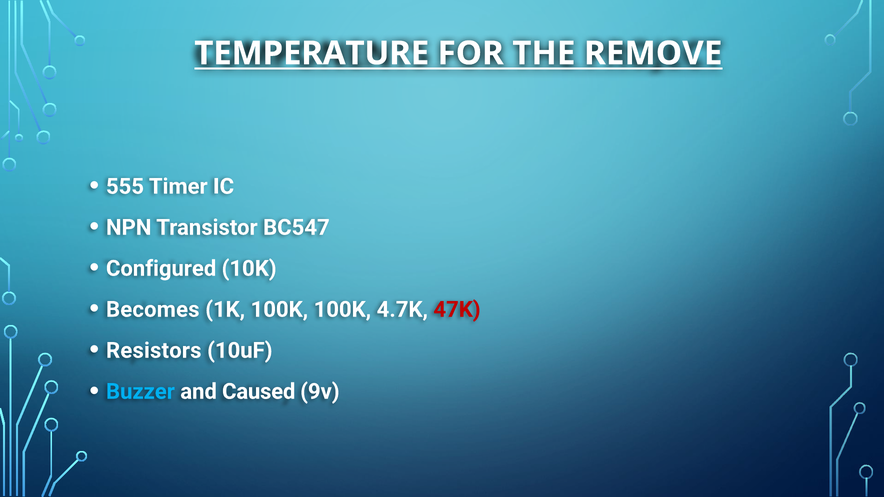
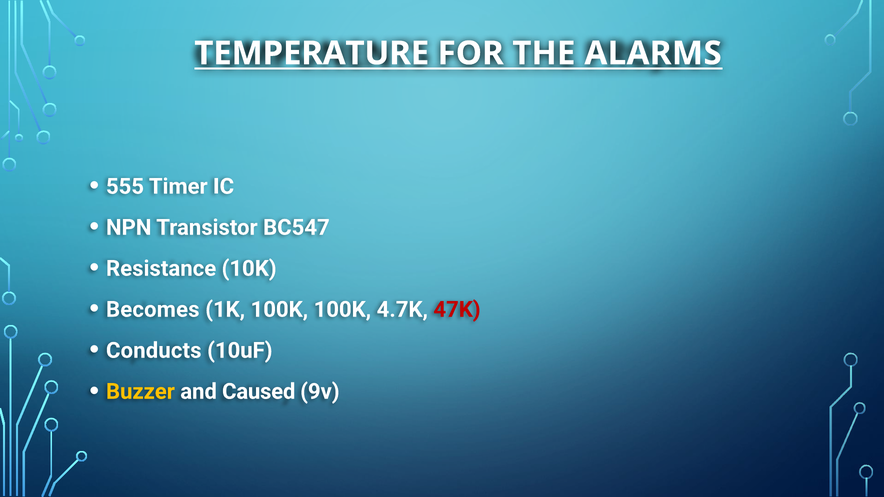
REMOVE: REMOVE -> ALARMS (653, 53)
Configured: Configured -> Resistance (161, 269)
Resistors: Resistors -> Conducts (154, 351)
Buzzer colour: light blue -> yellow (140, 392)
